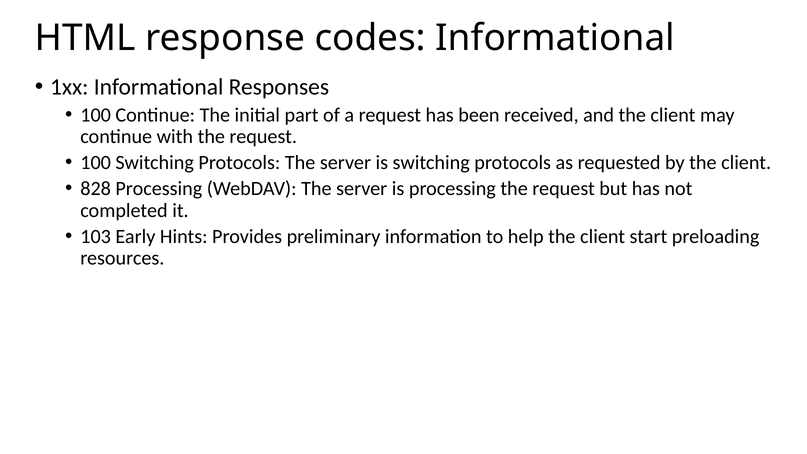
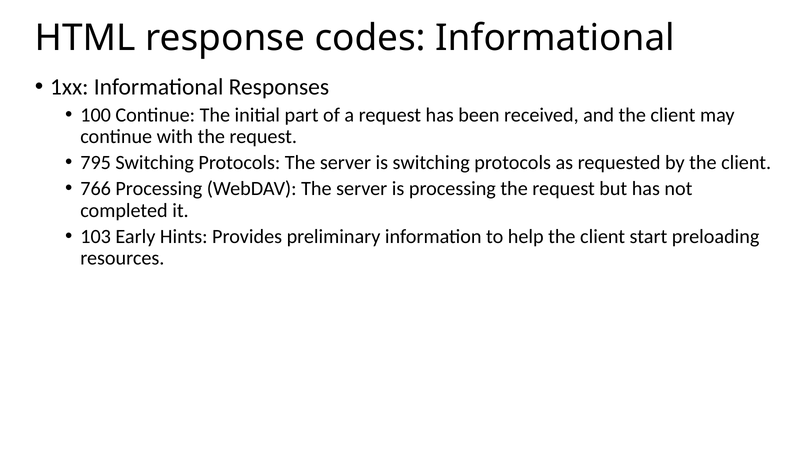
100: 100 -> 795 (96, 163)
828: 828 -> 766 (96, 189)
